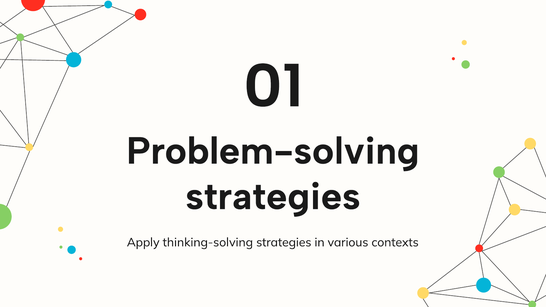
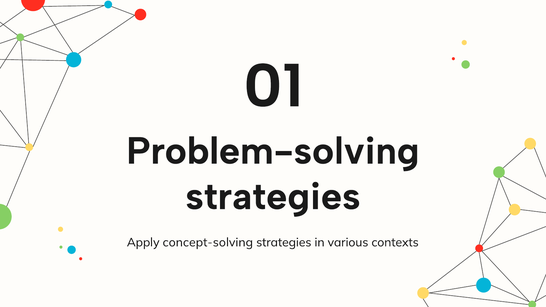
thinking-solving: thinking-solving -> concept-solving (208, 242)
